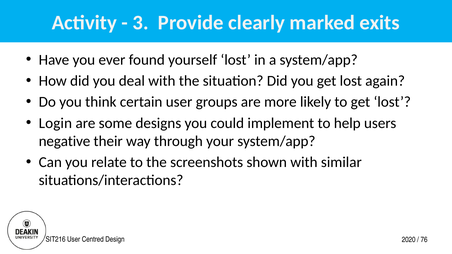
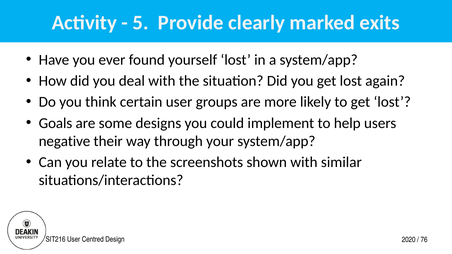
3: 3 -> 5 (141, 23)
Login: Login -> Goals (55, 123)
